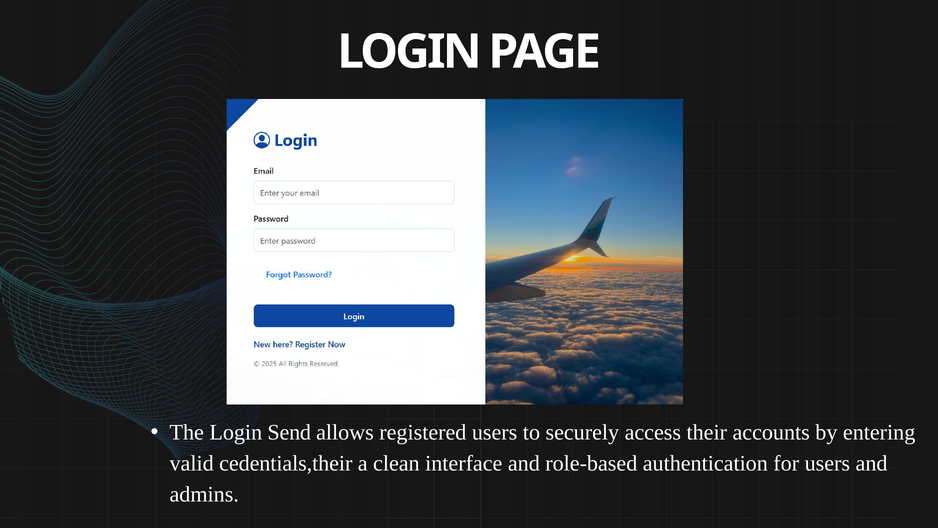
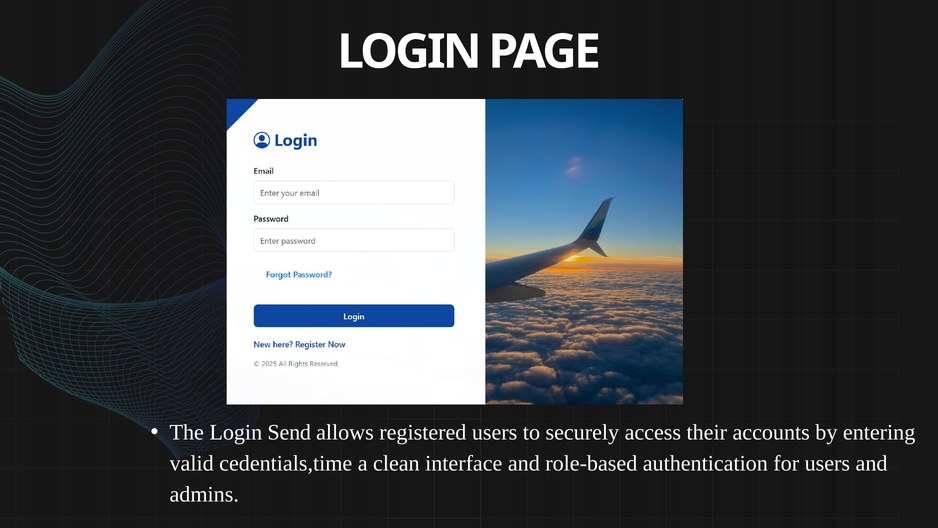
cedentials,their: cedentials,their -> cedentials,time (286, 463)
